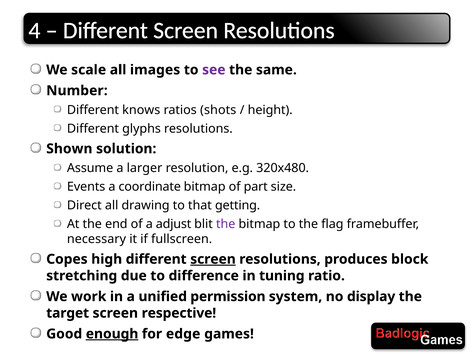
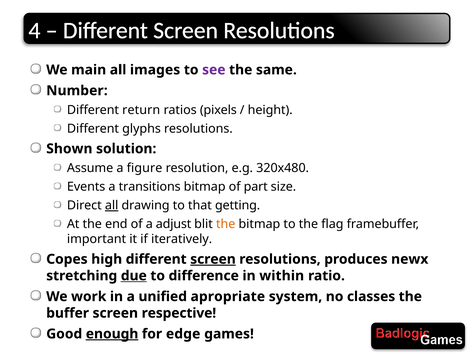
scale: scale -> main (89, 70)
knows: knows -> return (141, 110)
shots: shots -> pixels (218, 110)
larger: larger -> figure (145, 168)
coordinate: coordinate -> transitions (150, 187)
all underline: none -> present (112, 206)
the colour: purple -> orange (226, 224)
necessary: necessary -> important (97, 239)
fullscreen: fullscreen -> iteratively (182, 239)
block: block -> newx (410, 260)
due underline: none -> present (134, 276)
tuning: tuning -> within (282, 276)
permission: permission -> apropriate (228, 297)
display: display -> classes (371, 297)
target: target -> buffer (68, 314)
